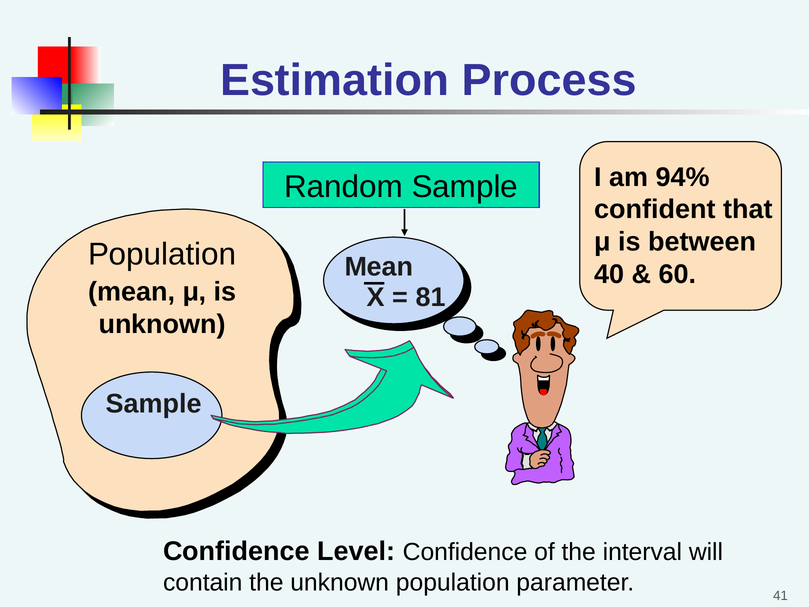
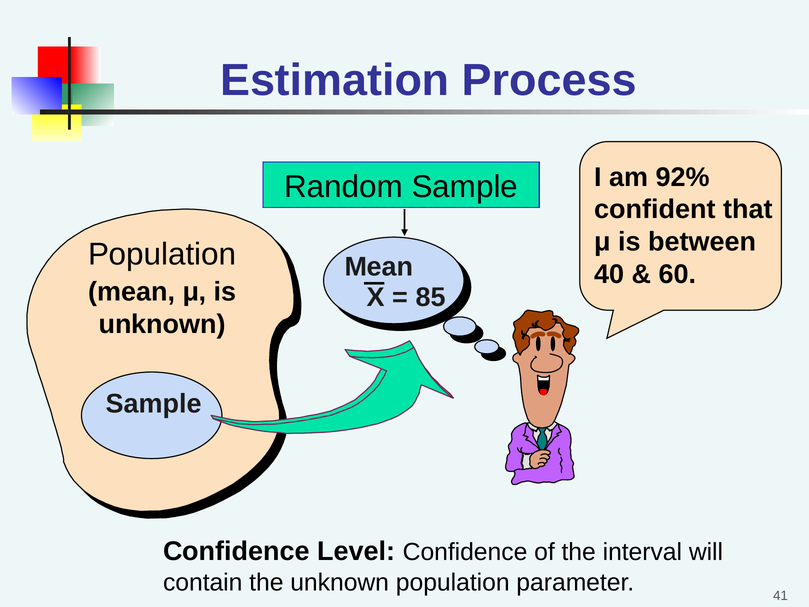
94%: 94% -> 92% (683, 177)
81: 81 -> 85 (431, 297)
